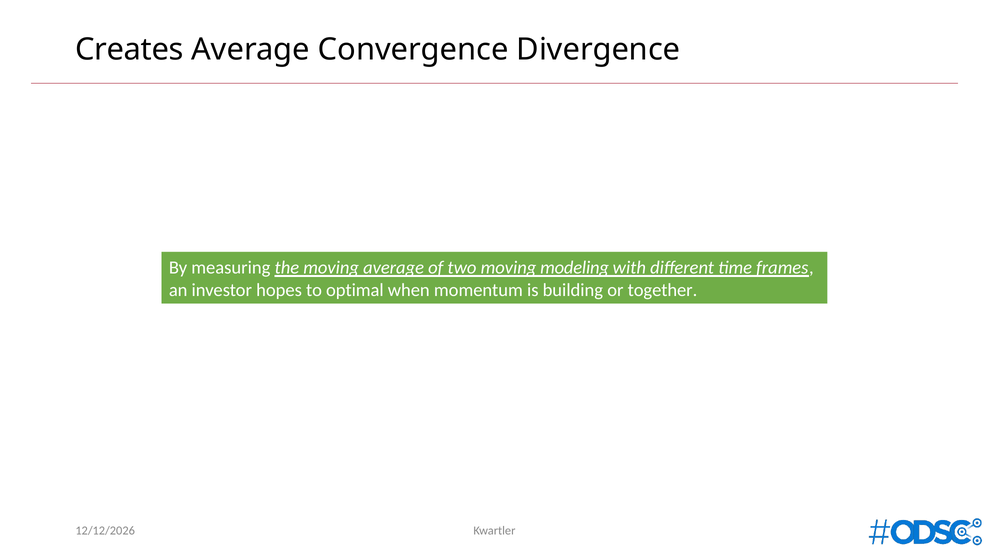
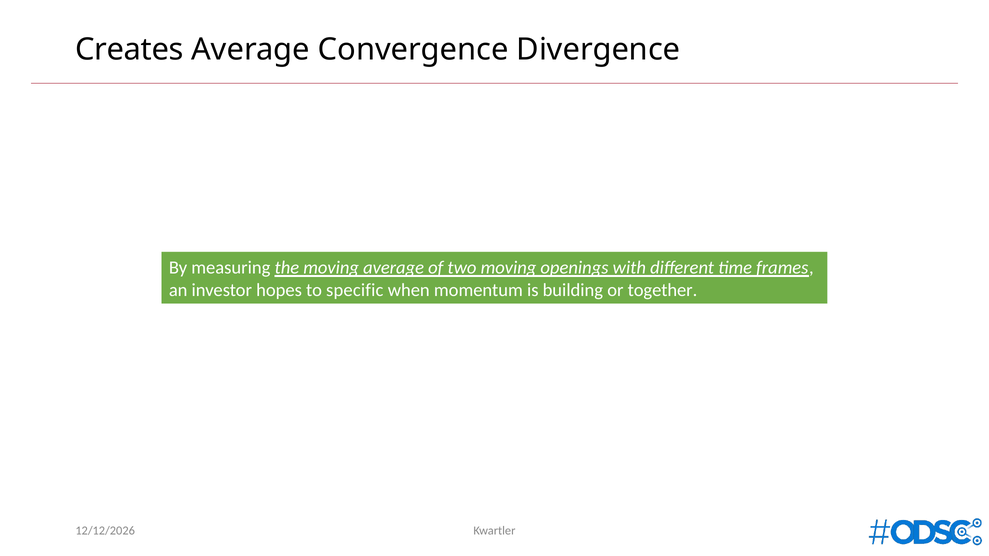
modeling: modeling -> openings (574, 268)
optimal: optimal -> specific (355, 290)
